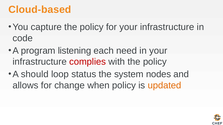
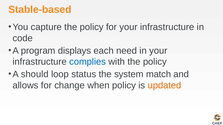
Cloud-based: Cloud-based -> Stable-based (40, 10)
listening: listening -> displays (75, 51)
complies colour: red -> blue (88, 62)
nodes: nodes -> match (159, 75)
